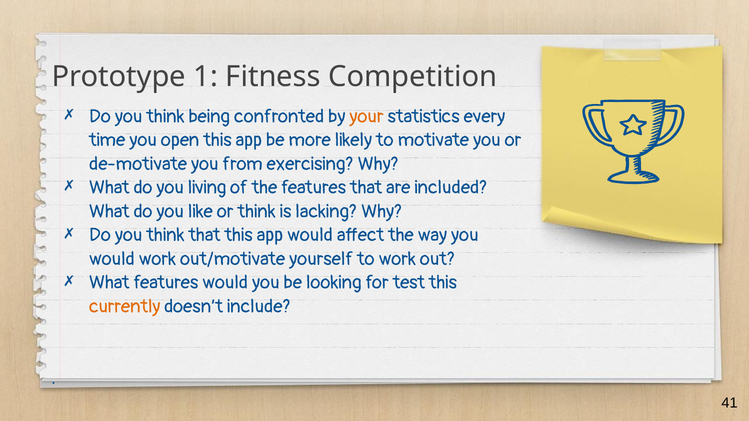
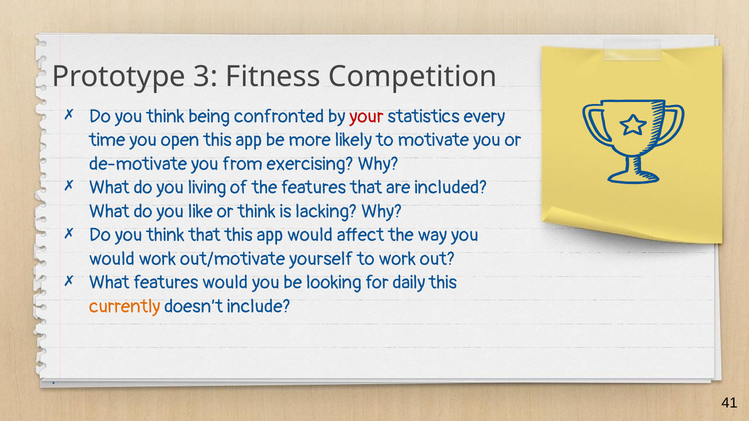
1: 1 -> 3 (206, 77)
your colour: orange -> red (367, 116)
test: test -> daily (409, 283)
